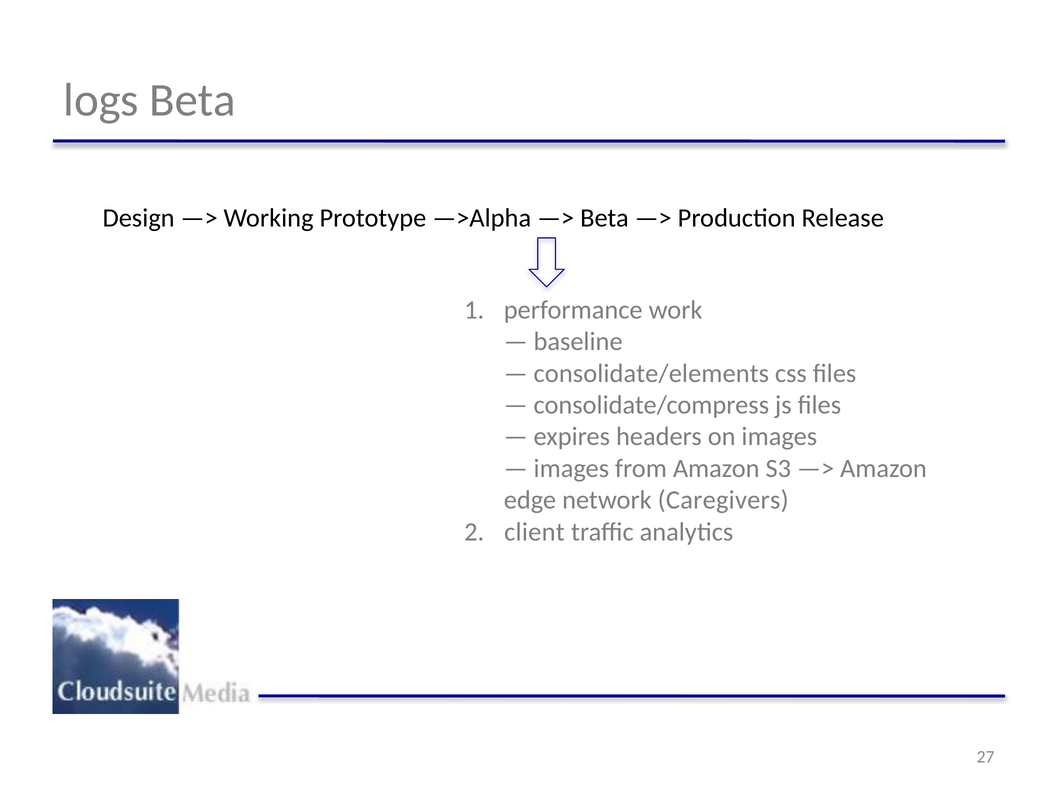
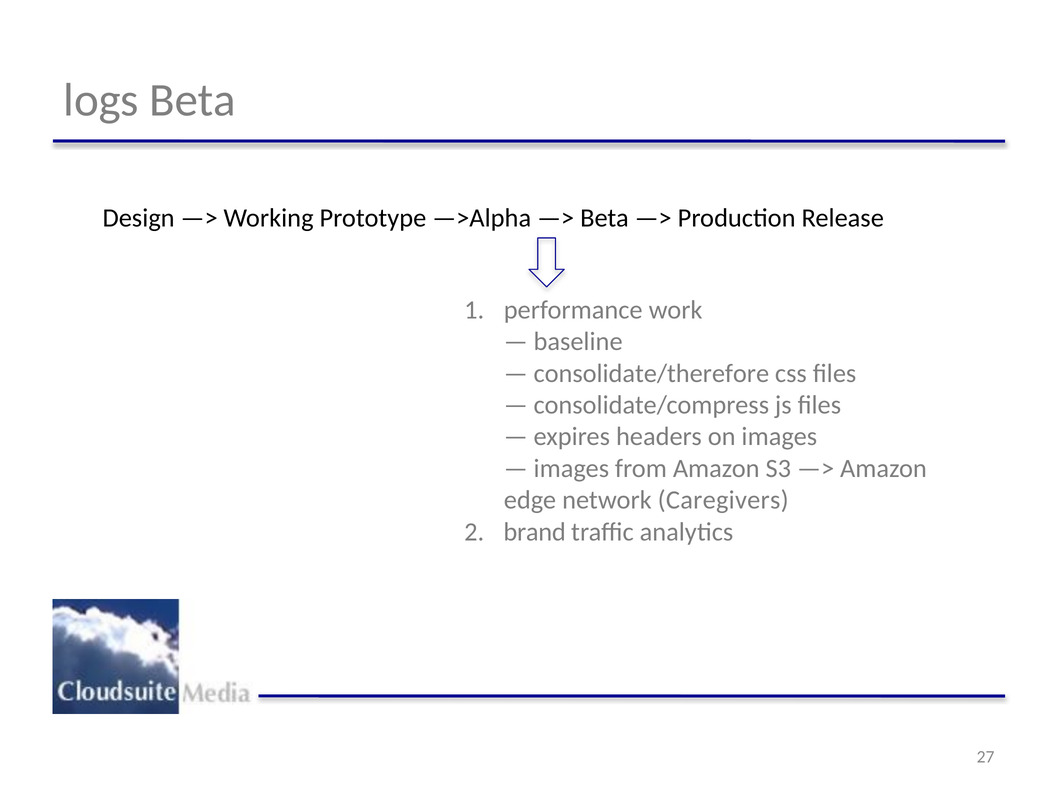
consolidate/elements: consolidate/elements -> consolidate/therefore (651, 374)
client: client -> brand (535, 532)
